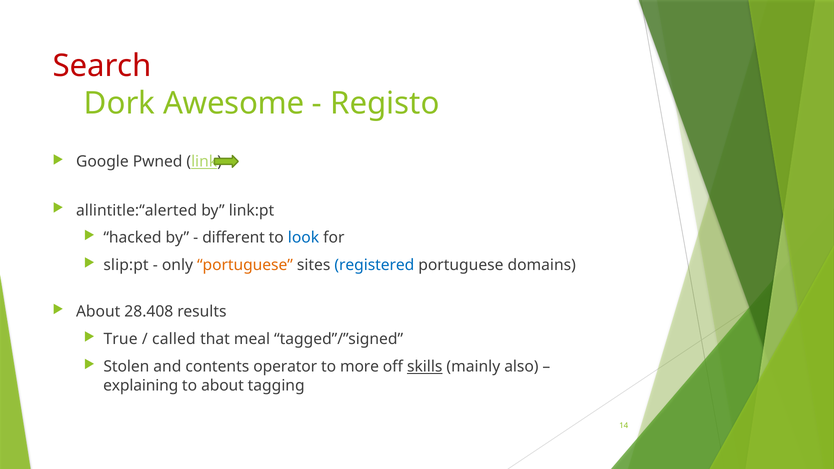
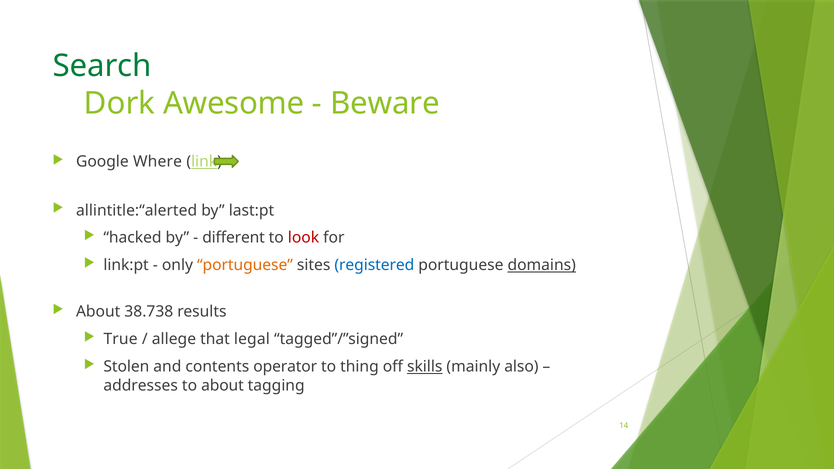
Search colour: red -> green (102, 66)
Registo: Registo -> Beware (385, 103)
Pwned: Pwned -> Where (157, 161)
link:pt: link:pt -> last:pt (251, 210)
look colour: blue -> red (303, 238)
slip:pt: slip:pt -> link:pt (126, 265)
domains underline: none -> present (542, 265)
28.408: 28.408 -> 38.738 (149, 312)
called: called -> allege (174, 339)
meal: meal -> legal (252, 339)
more: more -> thing (359, 367)
explaining: explaining -> addresses (141, 386)
